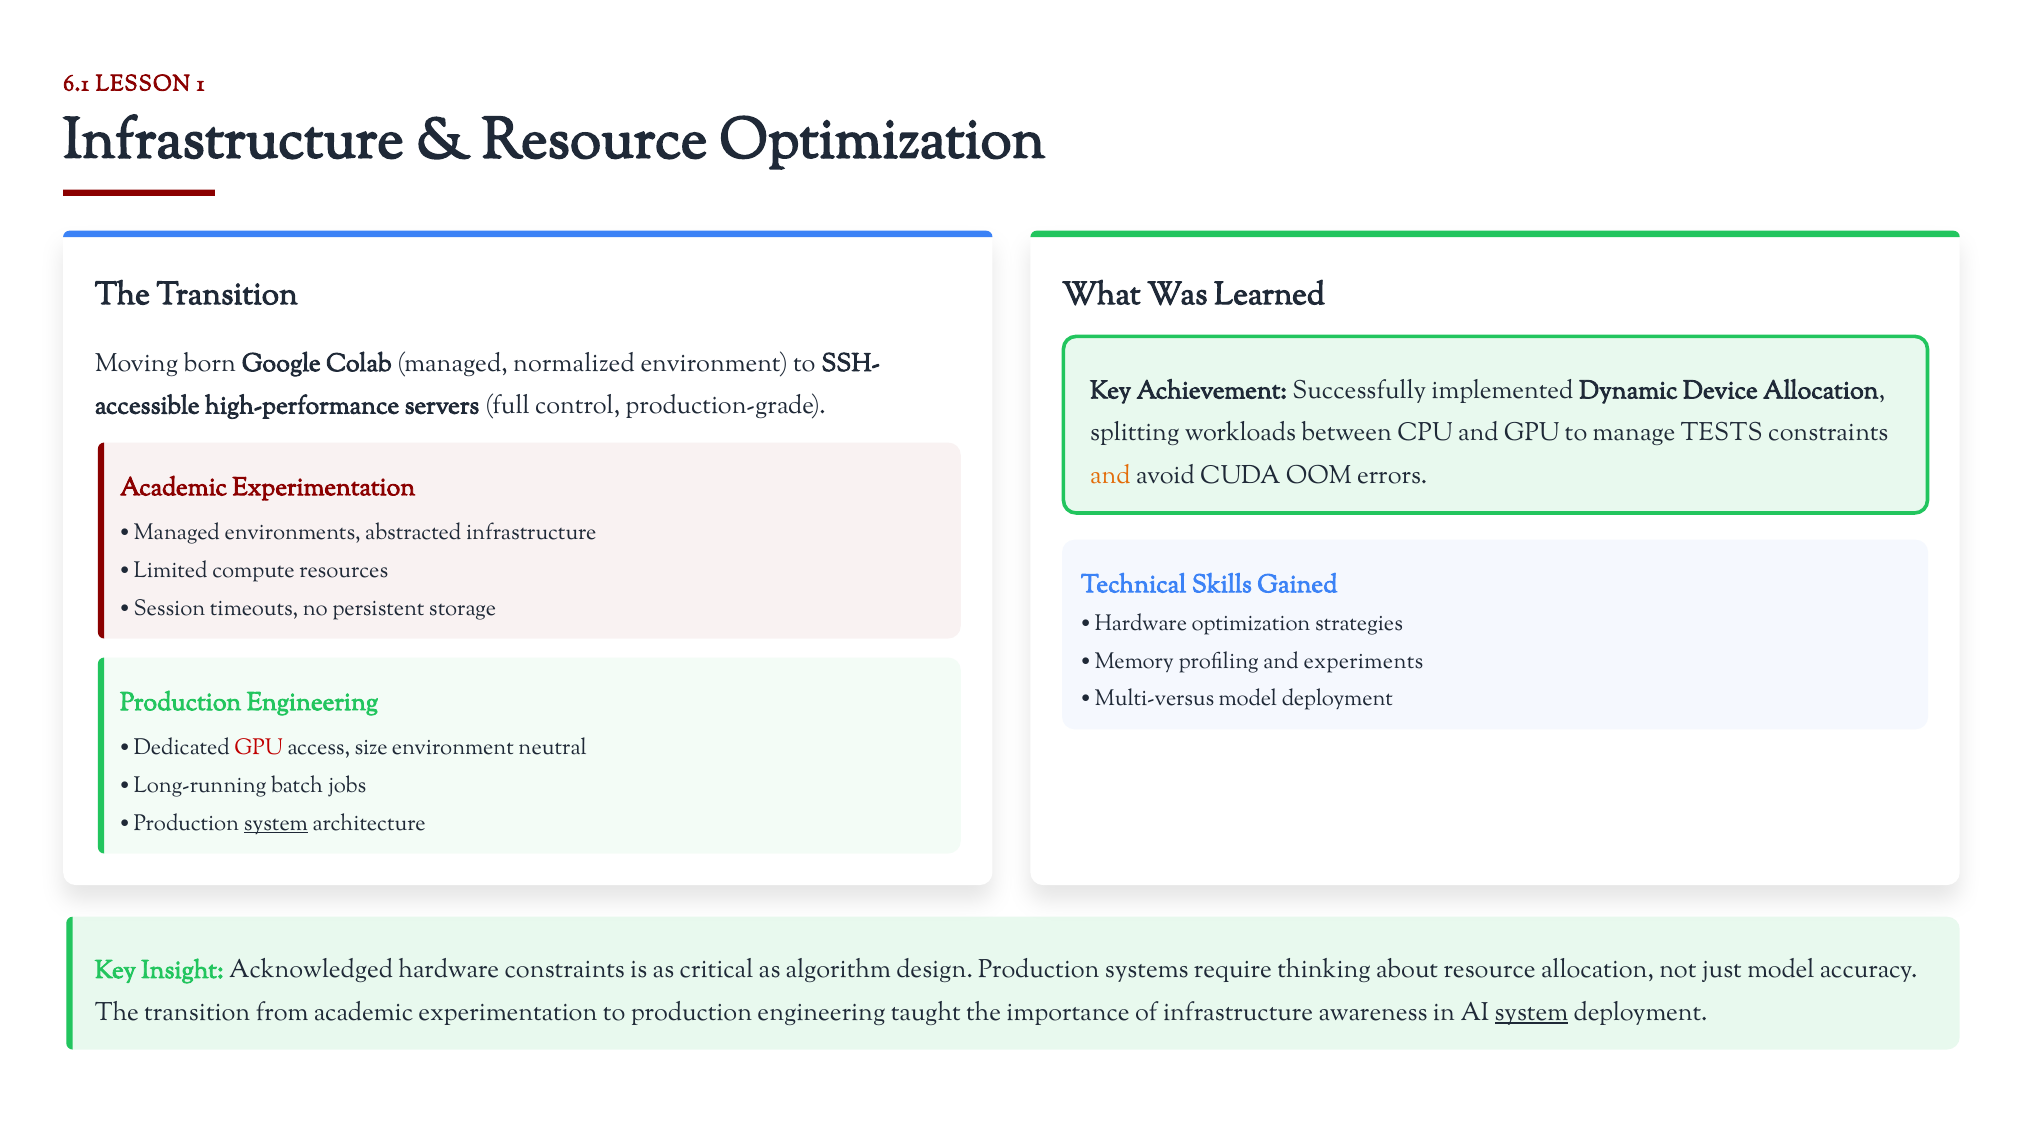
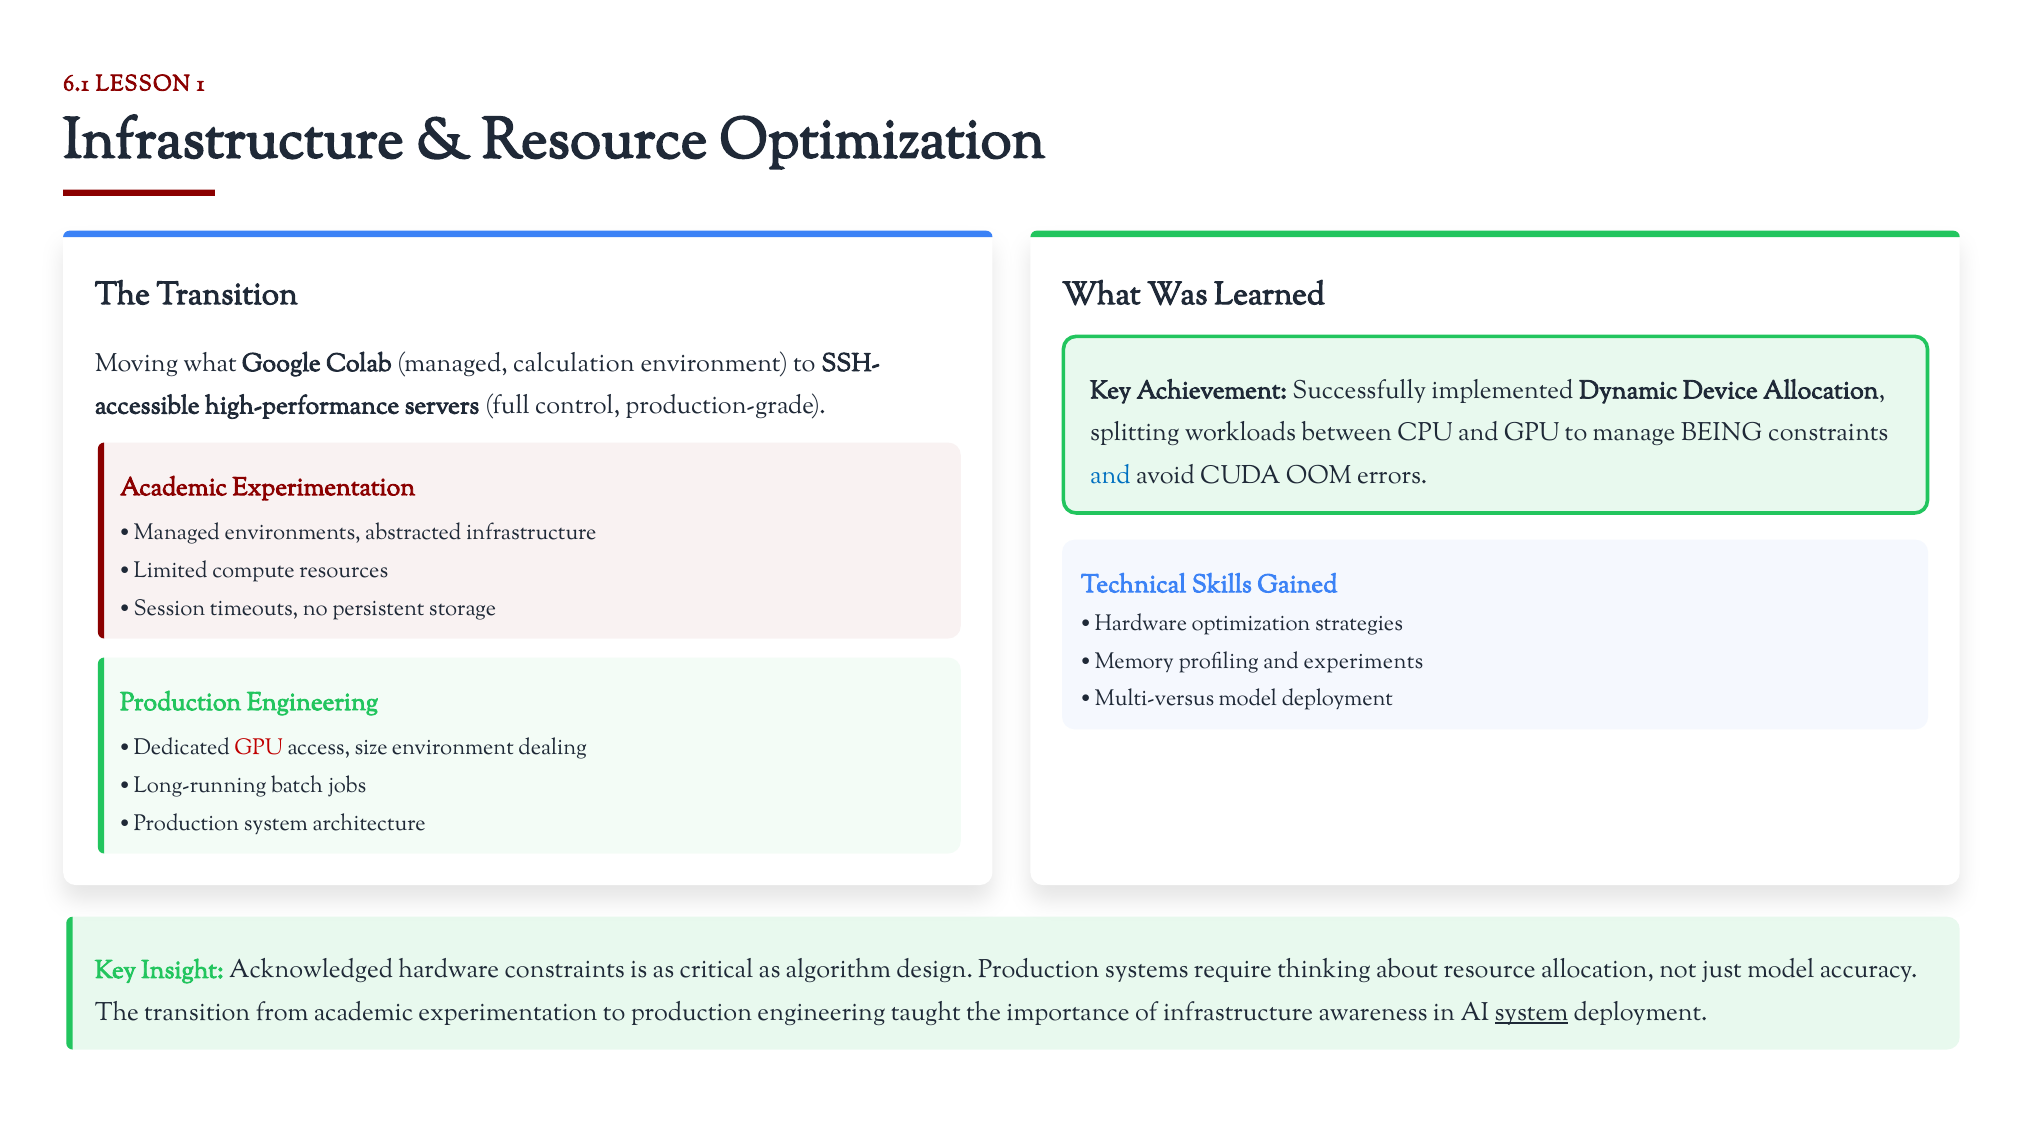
Moving born: born -> what (210, 363)
normalized: normalized -> calculation (574, 363)
TESTS: TESTS -> BEING (1722, 432)
and colour: orange -> blue (1110, 475)
neutral: neutral -> dealing (553, 747)
system underline: present -> none (276, 823)
